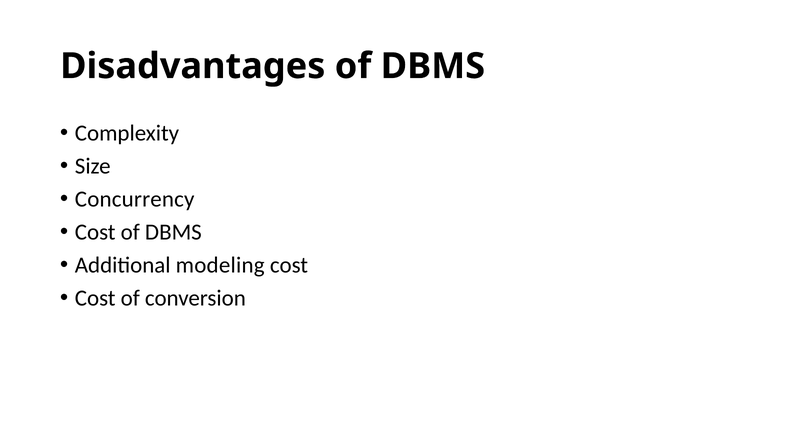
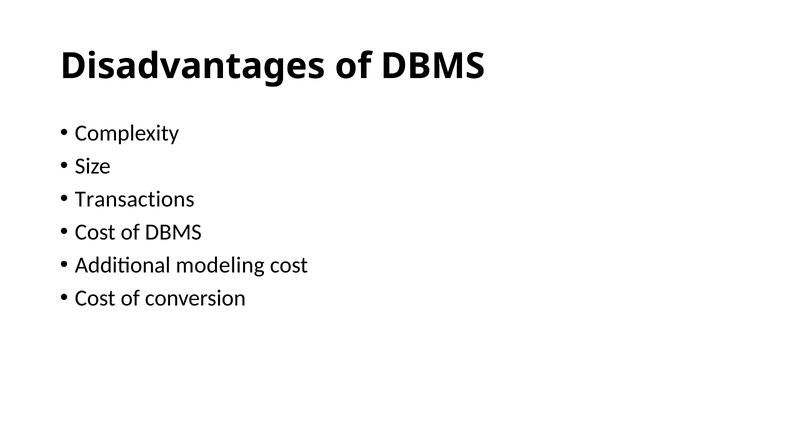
Concurrency: Concurrency -> Transactions (135, 199)
